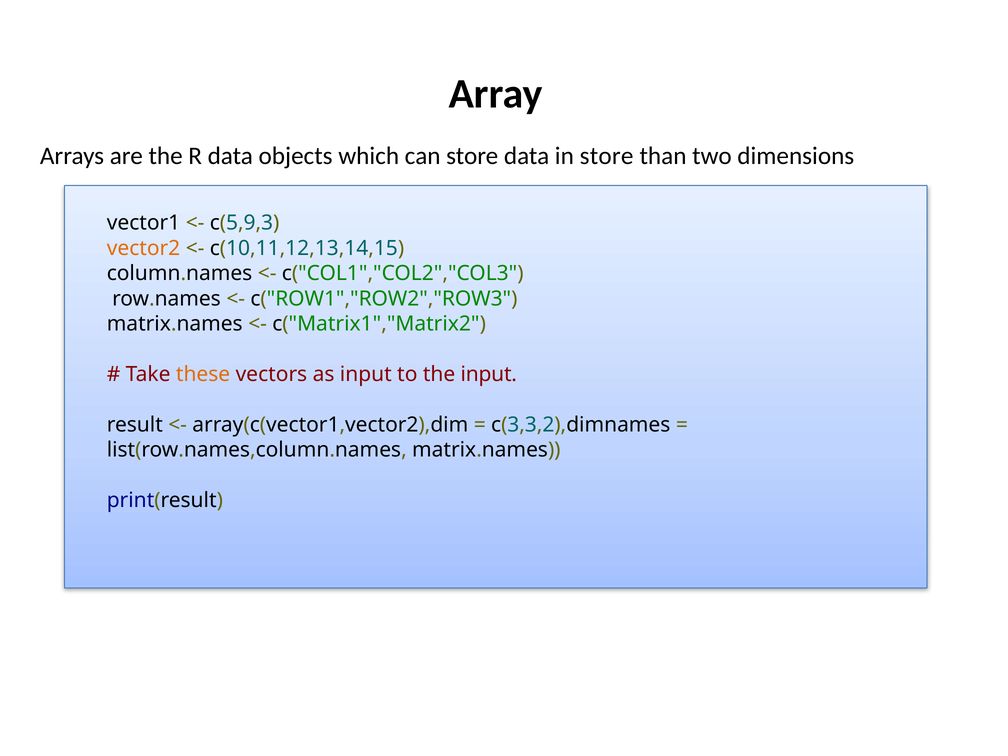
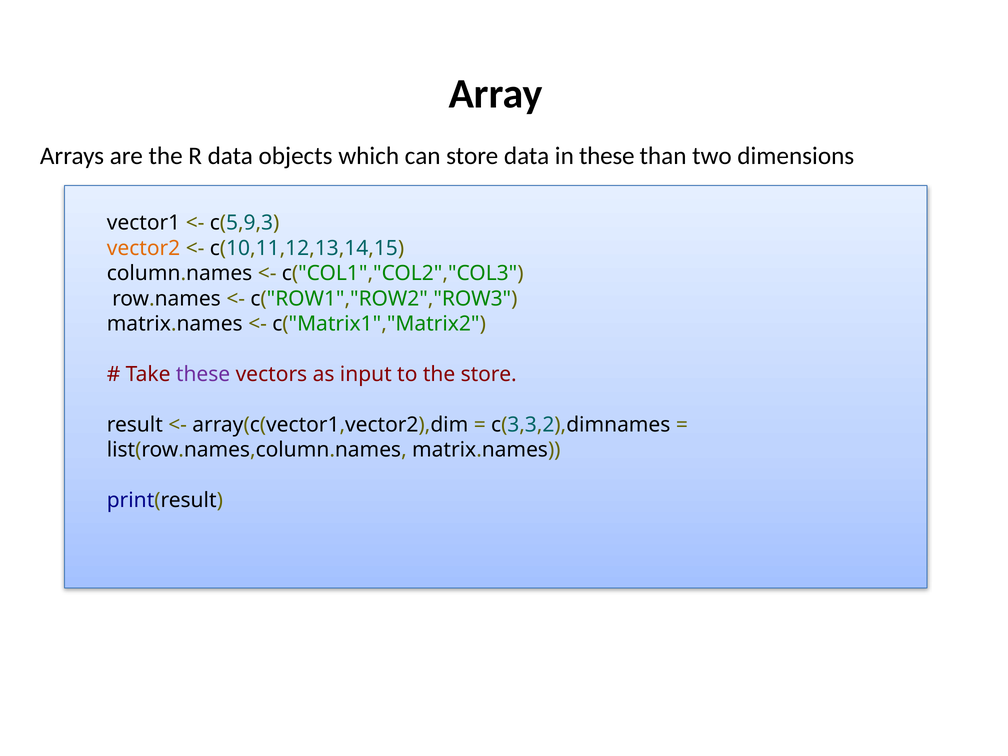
in store: store -> these (607, 156)
these colour: orange -> purple (203, 374)
the input: input -> store (489, 374)
